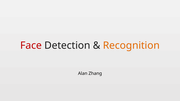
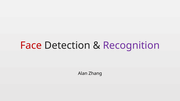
Recognition colour: orange -> purple (131, 46)
